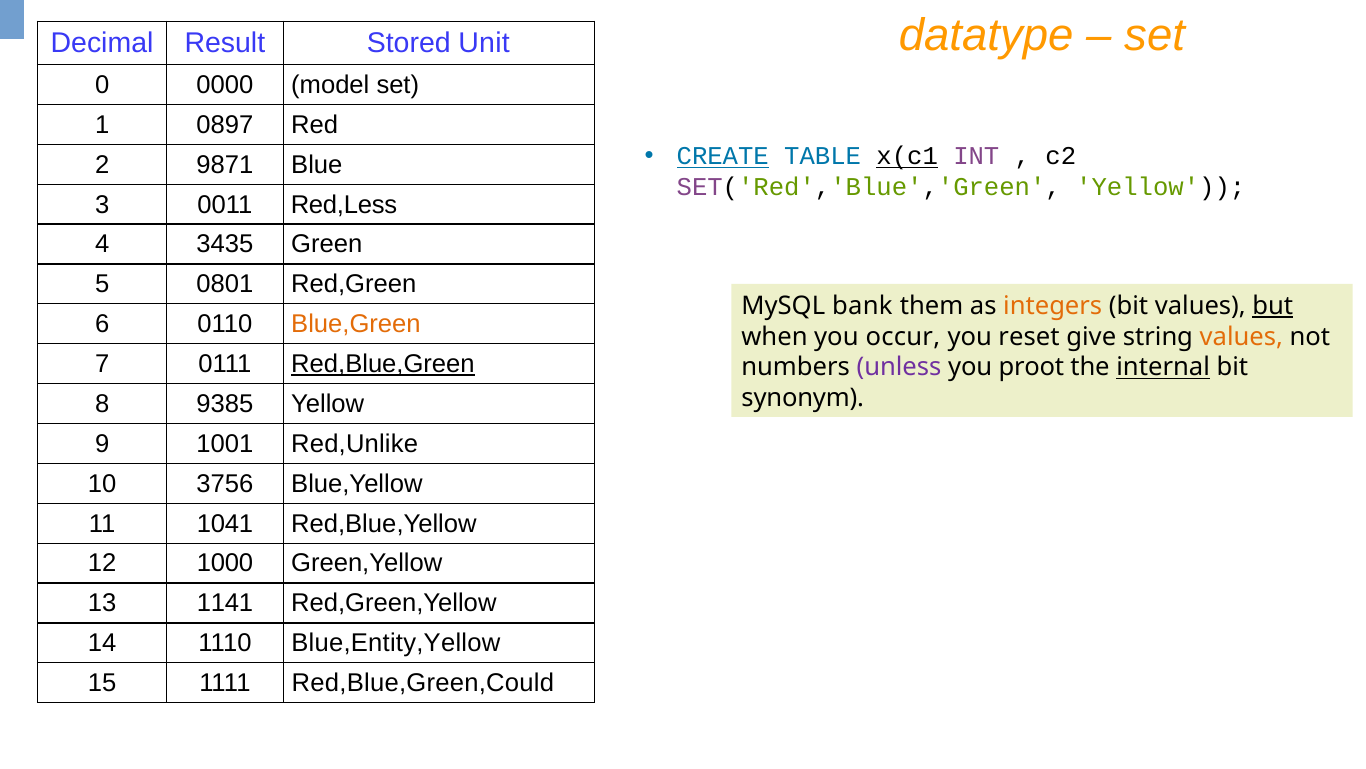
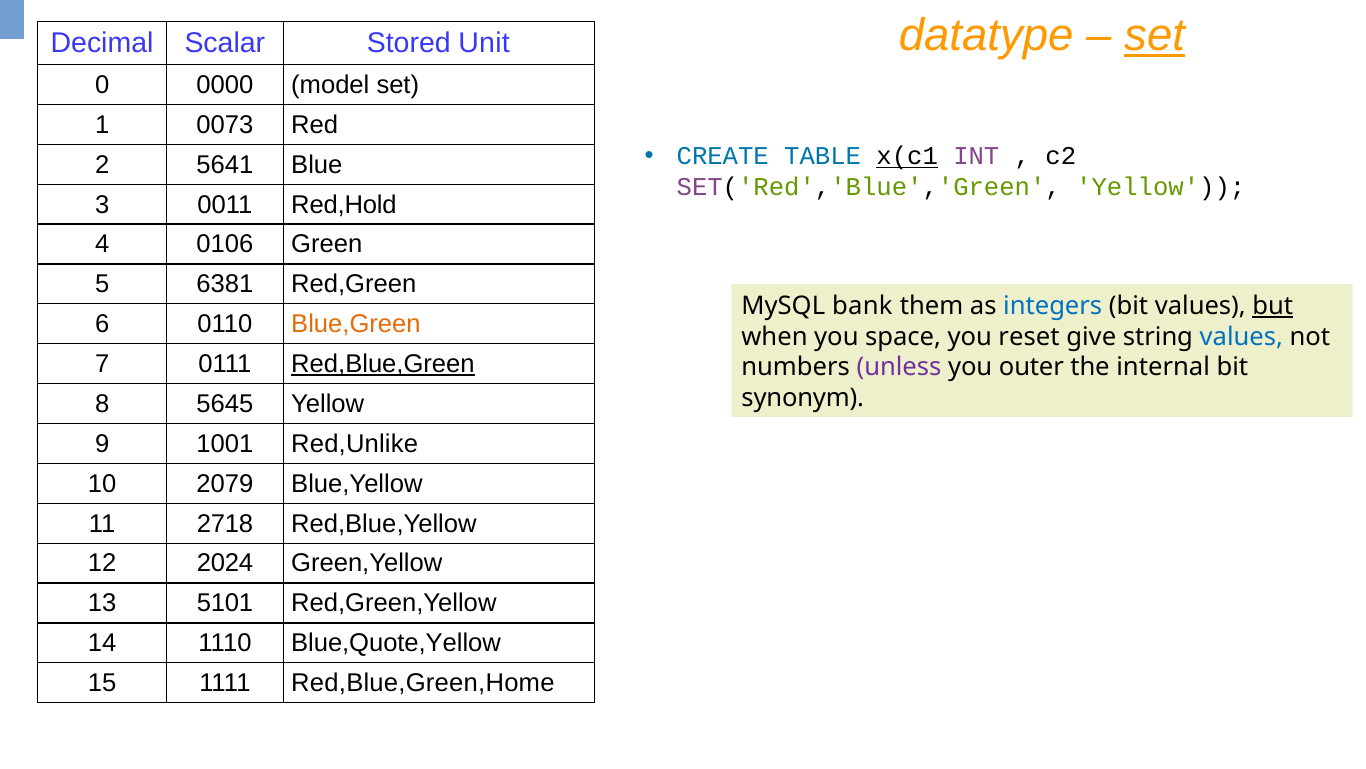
set underline: none -> present (1155, 36)
Result: Result -> Scalar (225, 43)
0897: 0897 -> 0073 (225, 125)
CREATE underline: present -> none (723, 156)
9871: 9871 -> 5641 (225, 165)
Red,Less: Red,Less -> Red,Hold (344, 204)
3435: 3435 -> 0106 (225, 244)
0801: 0801 -> 6381 (225, 284)
integers colour: orange -> blue (1053, 306)
occur: occur -> space (903, 336)
values colour: orange -> blue (1241, 336)
proot: proot -> outer (1031, 367)
internal underline: present -> none (1163, 367)
9385: 9385 -> 5645 (225, 404)
3756: 3756 -> 2079 (225, 483)
1041: 1041 -> 2718 (225, 523)
1000: 1000 -> 2024 (225, 563)
1141: 1141 -> 5101 (225, 603)
Blue,Entity,Yellow: Blue,Entity,Yellow -> Blue,Quote,Yellow (396, 643)
Red,Blue,Green,Could: Red,Blue,Green,Could -> Red,Blue,Green,Home (423, 683)
